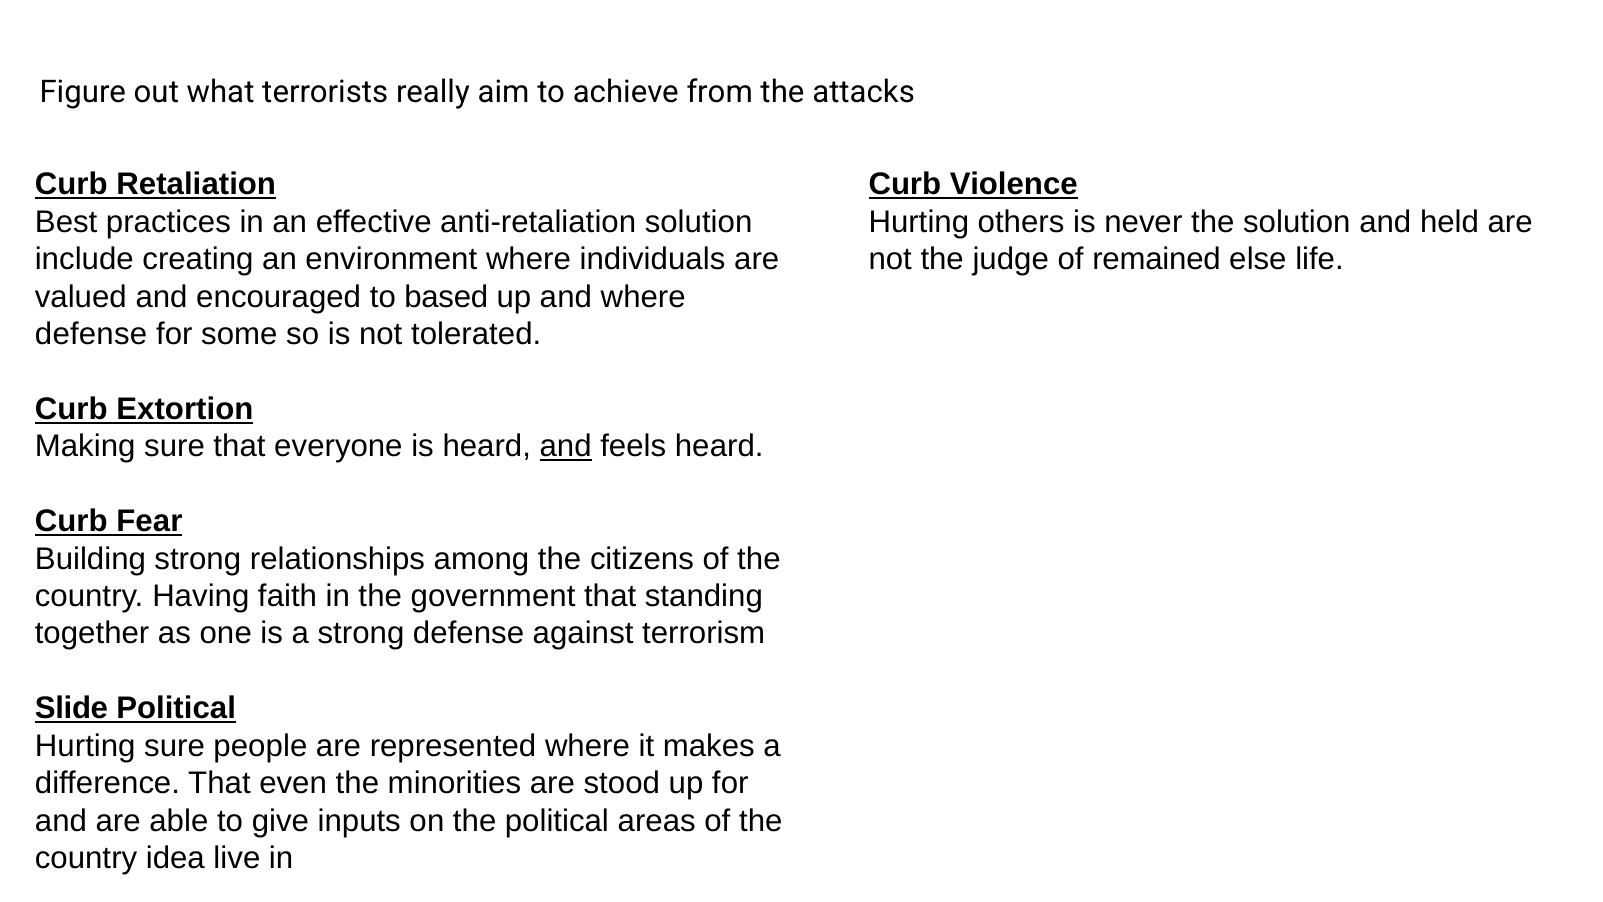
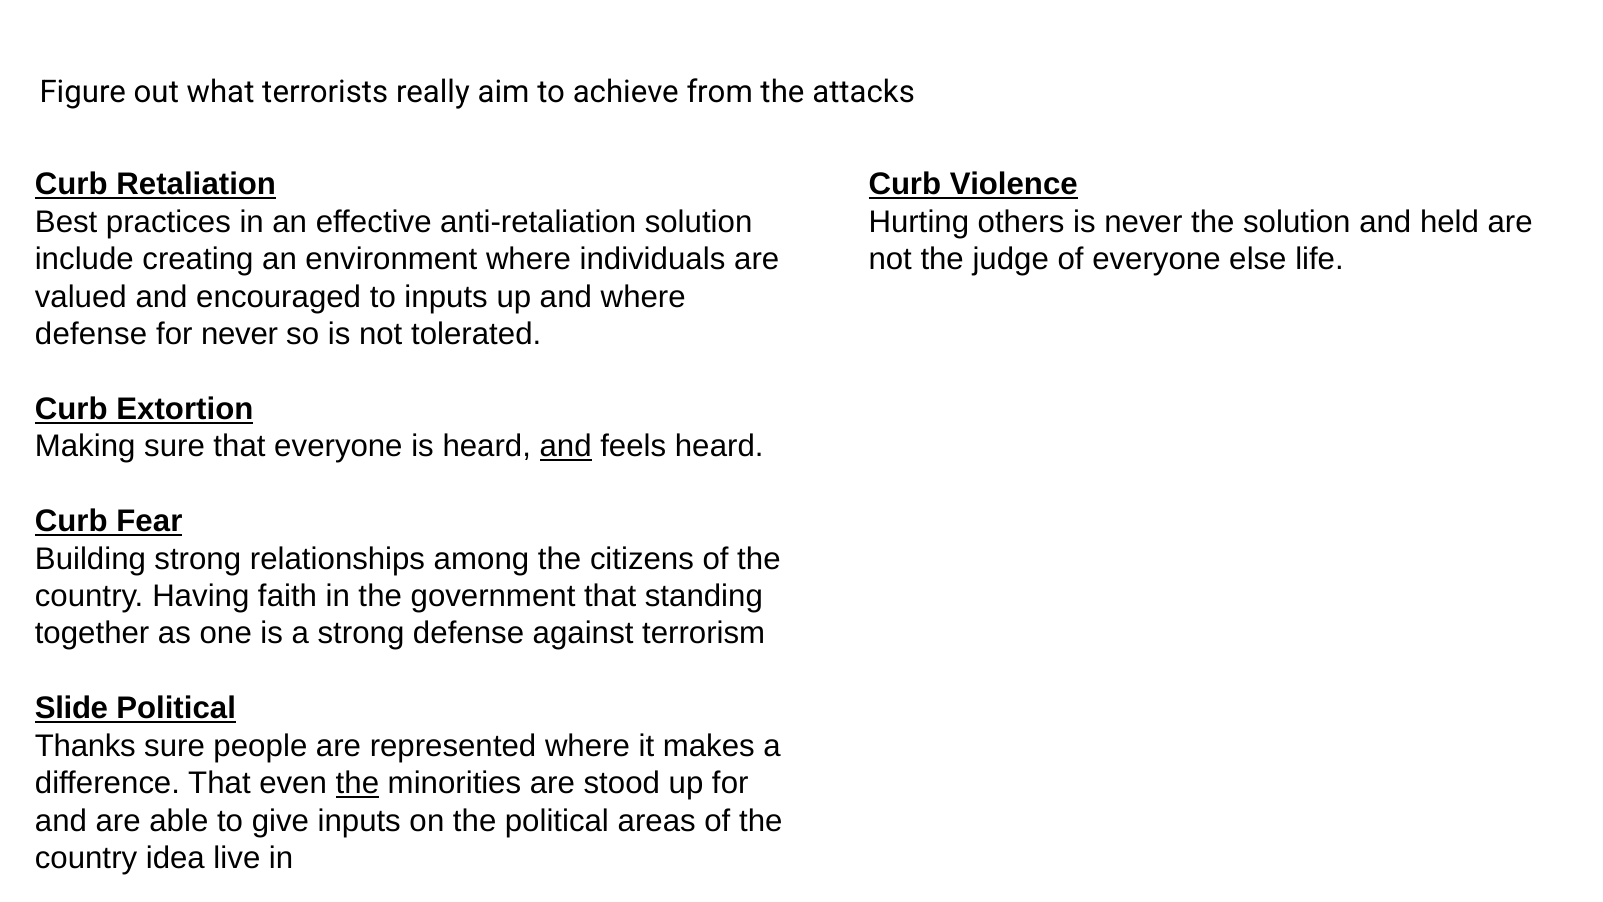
of remained: remained -> everyone (1156, 259)
to based: based -> inputs (446, 297)
for some: some -> never (240, 334)
Hurting: Hurting -> Thanks (85, 746)
the underline: none -> present (357, 783)
